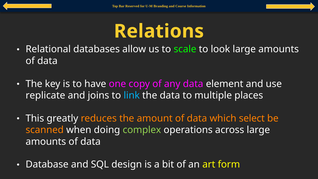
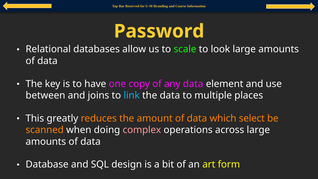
Relations: Relations -> Password (159, 31)
replicate: replicate -> between (45, 95)
complex colour: light green -> pink (142, 130)
